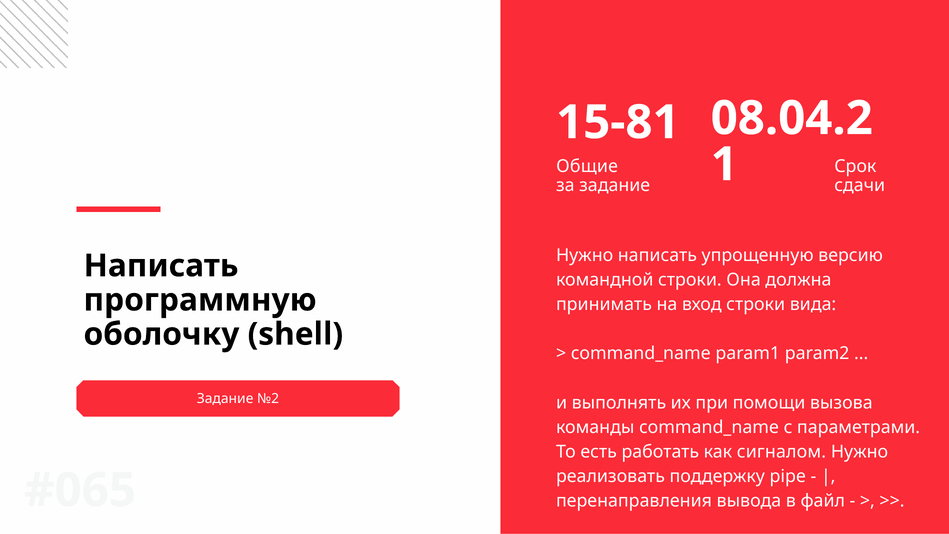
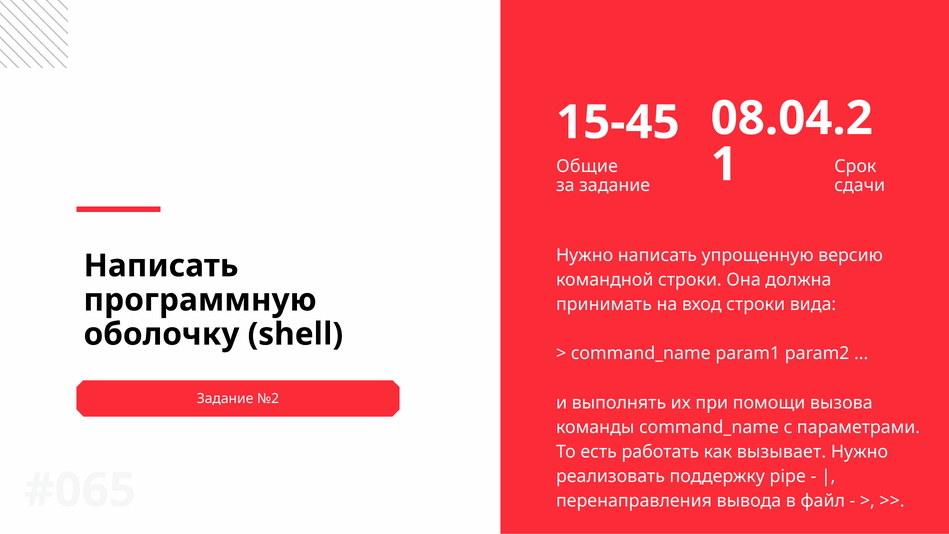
15-81: 15-81 -> 15-45 (618, 122)
сигналом: сигналом -> вызывает (781, 452)
